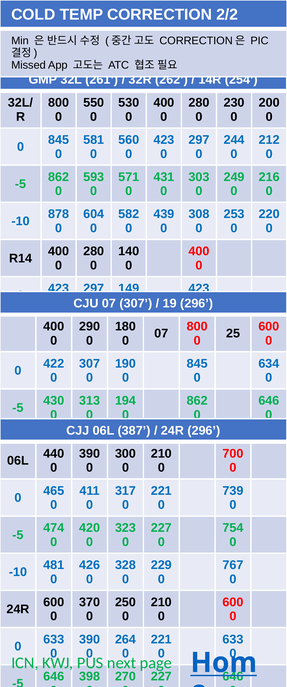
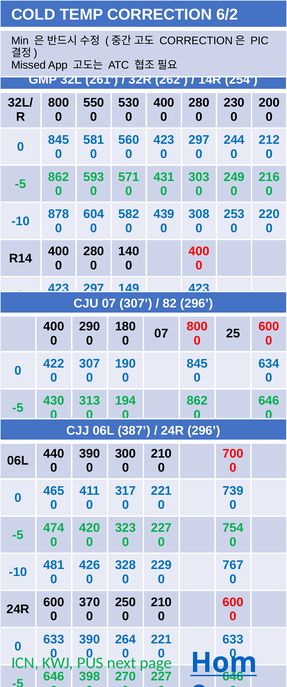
2/2: 2/2 -> 6/2 (227, 15)
19: 19 -> 82 (170, 303)
